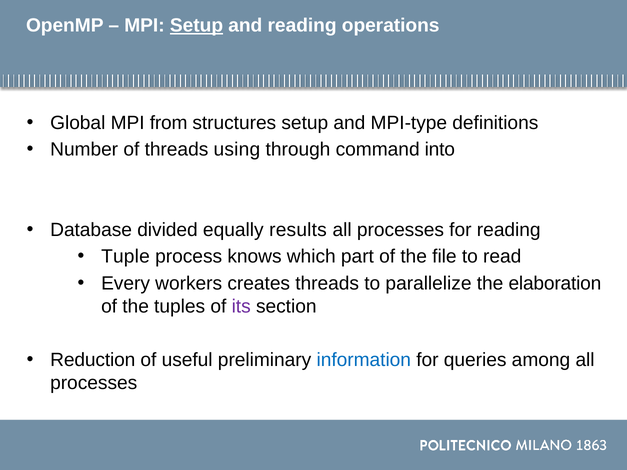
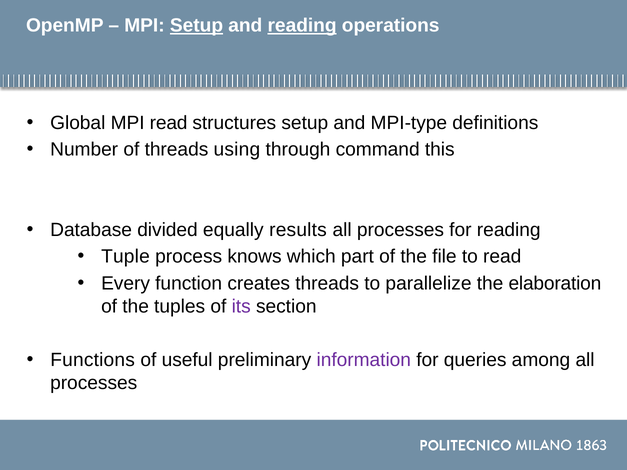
reading underline: none -> present (302, 26)
MPI from: from -> read (169, 123)
into: into -> this (440, 150)
workers: workers -> function (189, 283)
Reduction: Reduction -> Functions (93, 360)
information colour: blue -> purple (364, 360)
